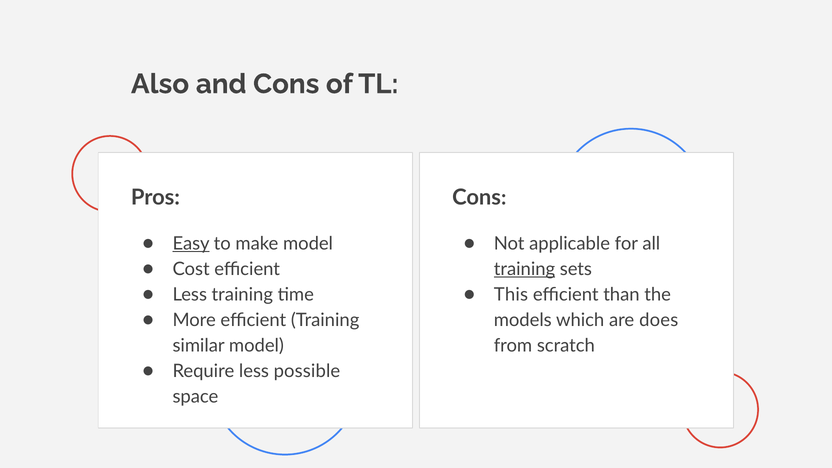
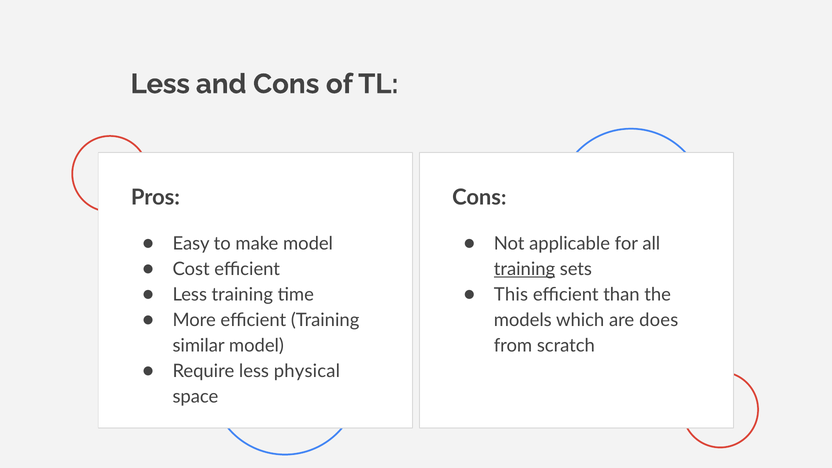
Also: Also -> Less (160, 84)
Easy underline: present -> none (191, 244)
possible: possible -> physical (307, 371)
